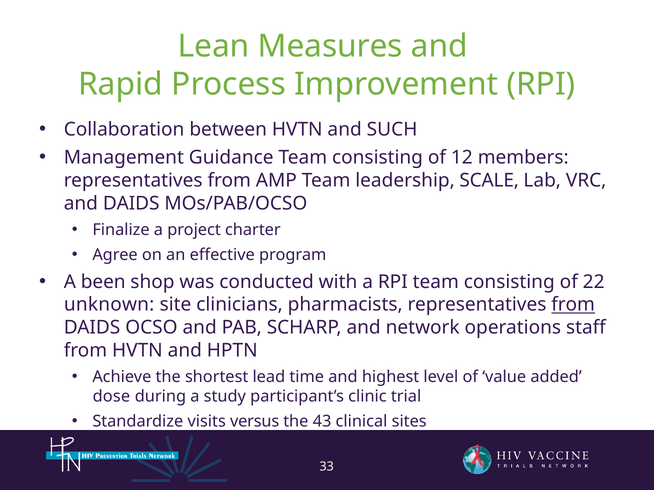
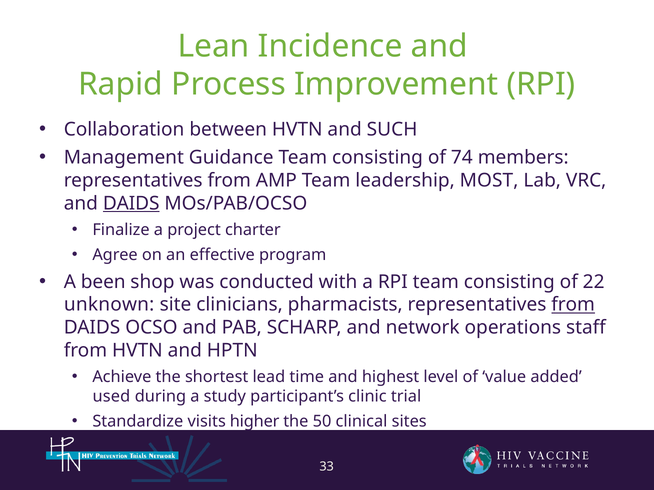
Measures: Measures -> Incidence (330, 46)
12: 12 -> 74 (462, 158)
SCALE: SCALE -> MOST (489, 181)
DAIDS underline: none -> present (131, 204)
dose: dose -> used (111, 397)
versus: versus -> higher (255, 422)
43: 43 -> 50 (322, 422)
